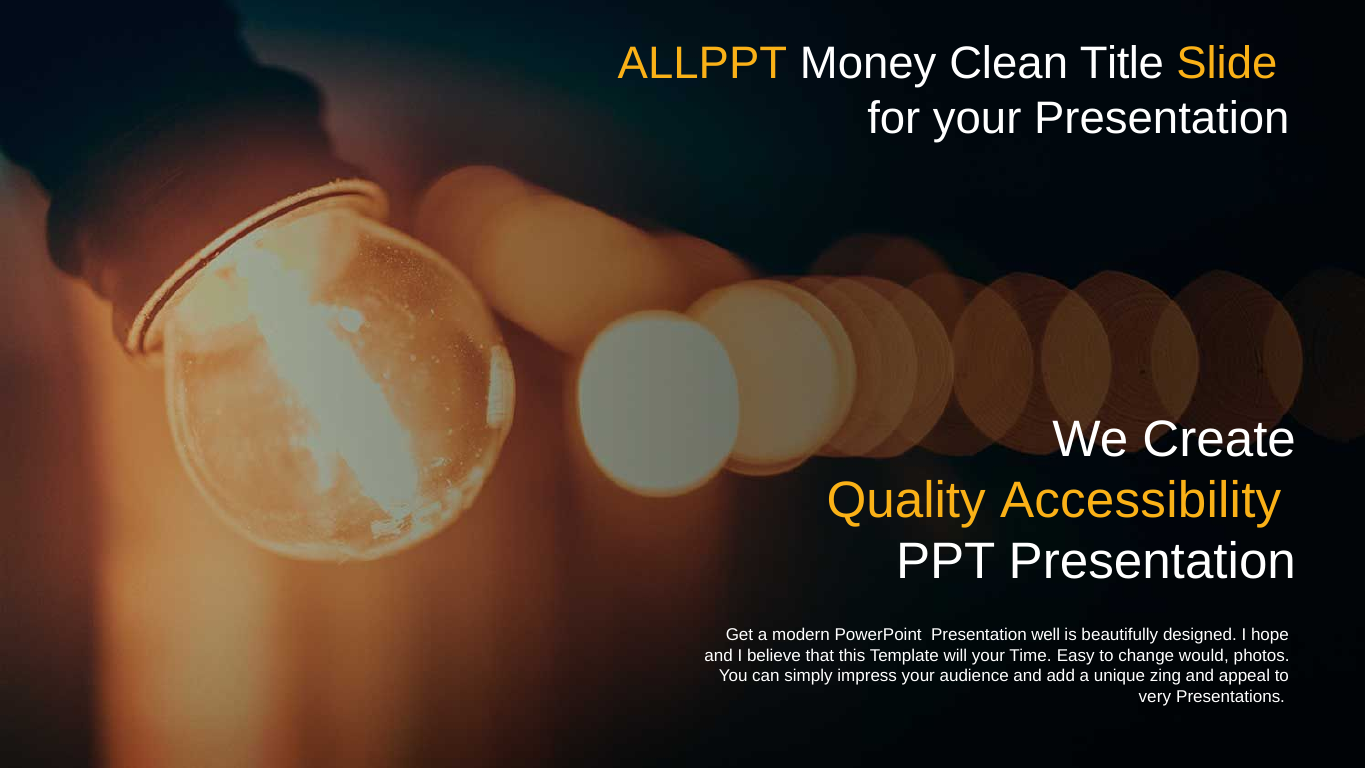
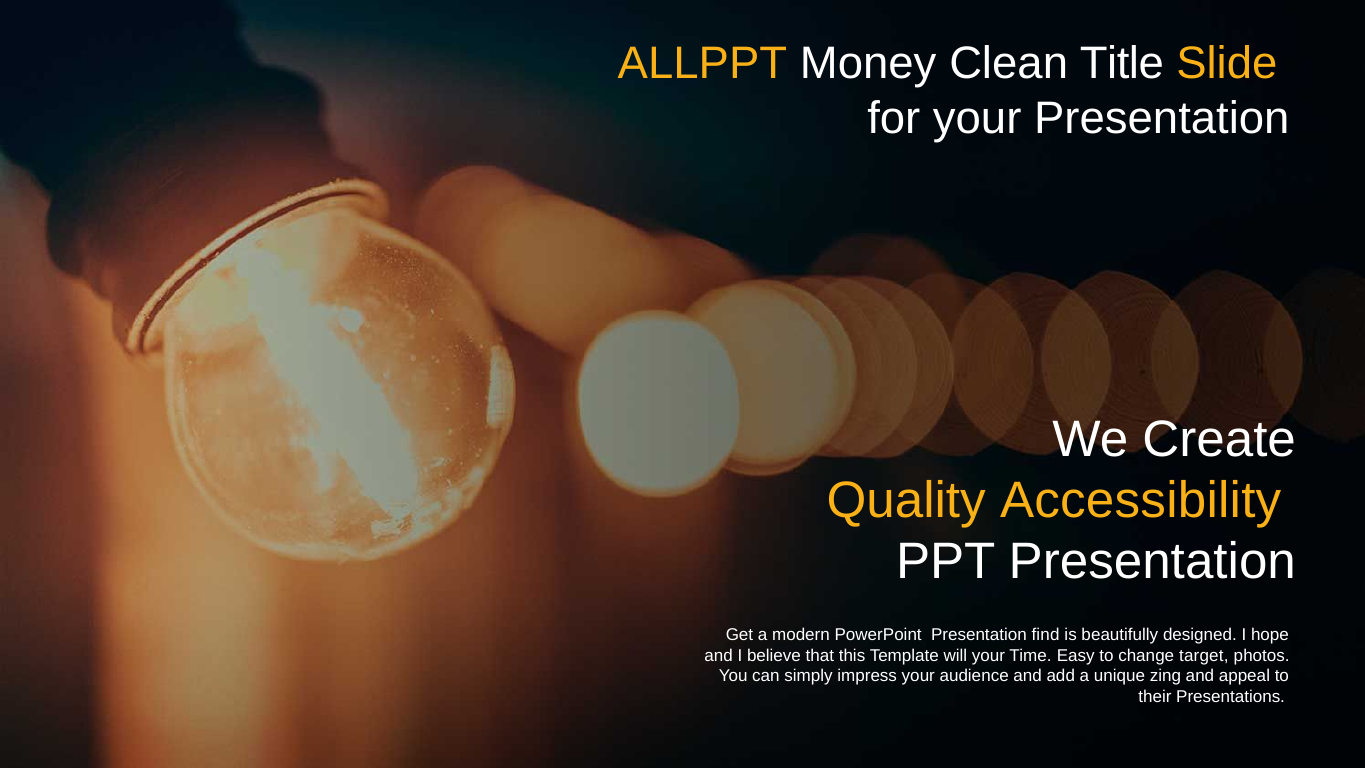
well: well -> find (1046, 635)
would: would -> target (1204, 655)
very: very -> their (1155, 696)
